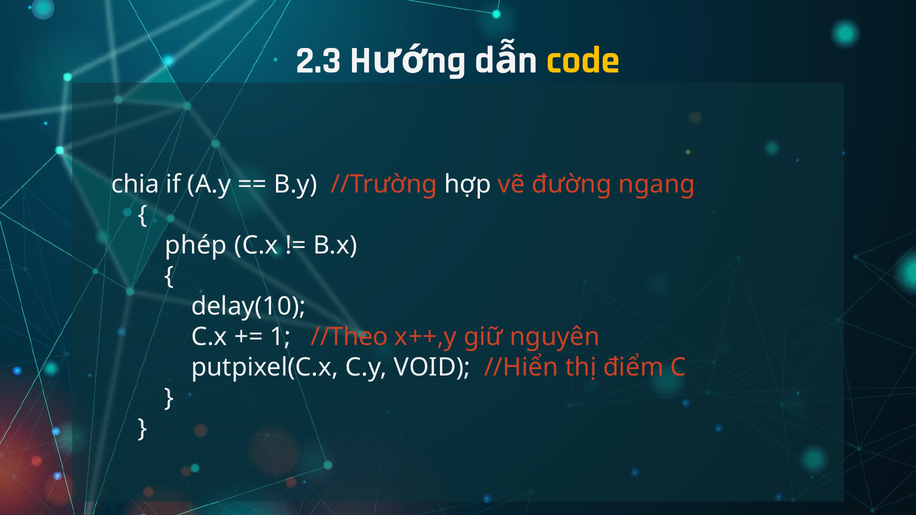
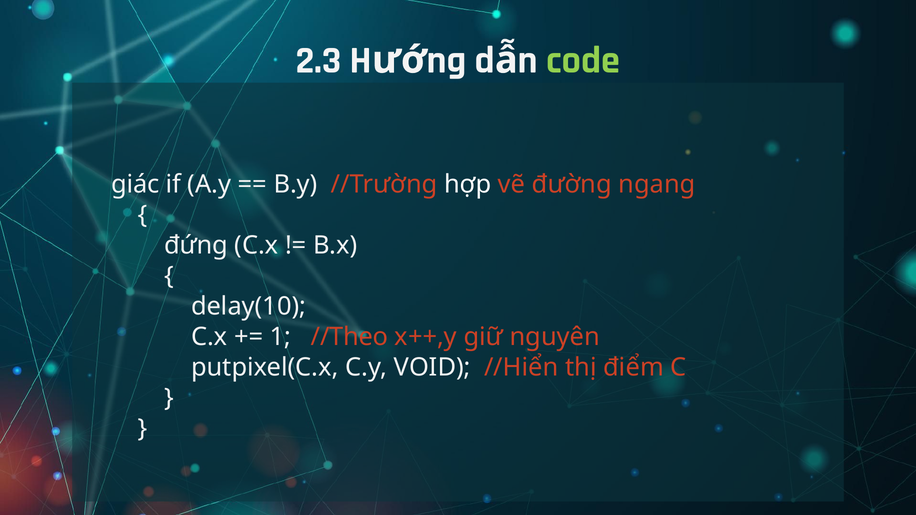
code colour: yellow -> light green (583, 60)
chia: chia -> giác (135, 184)
phép: phép -> đứng (196, 245)
